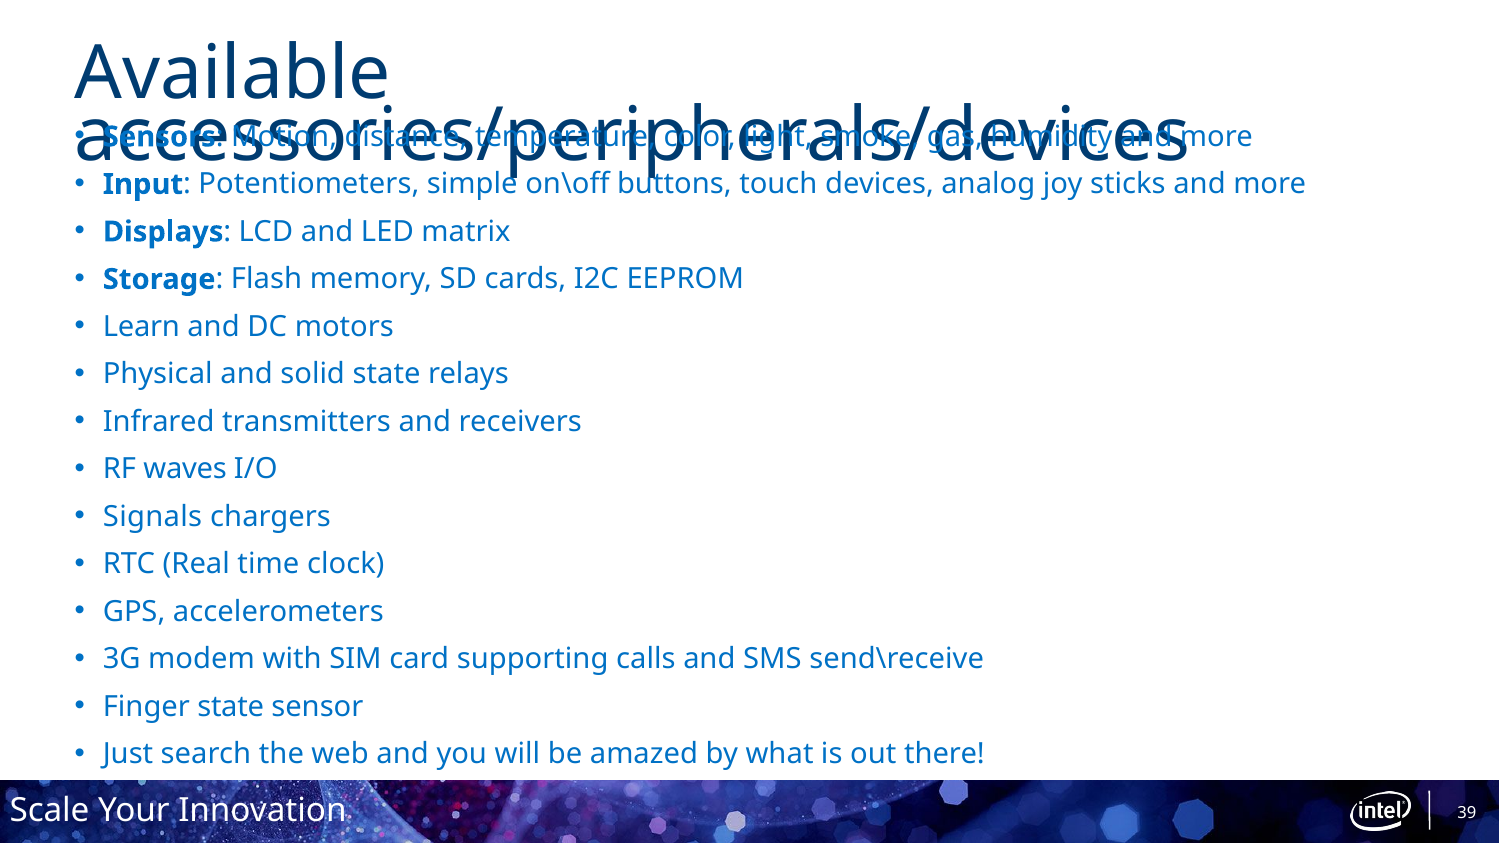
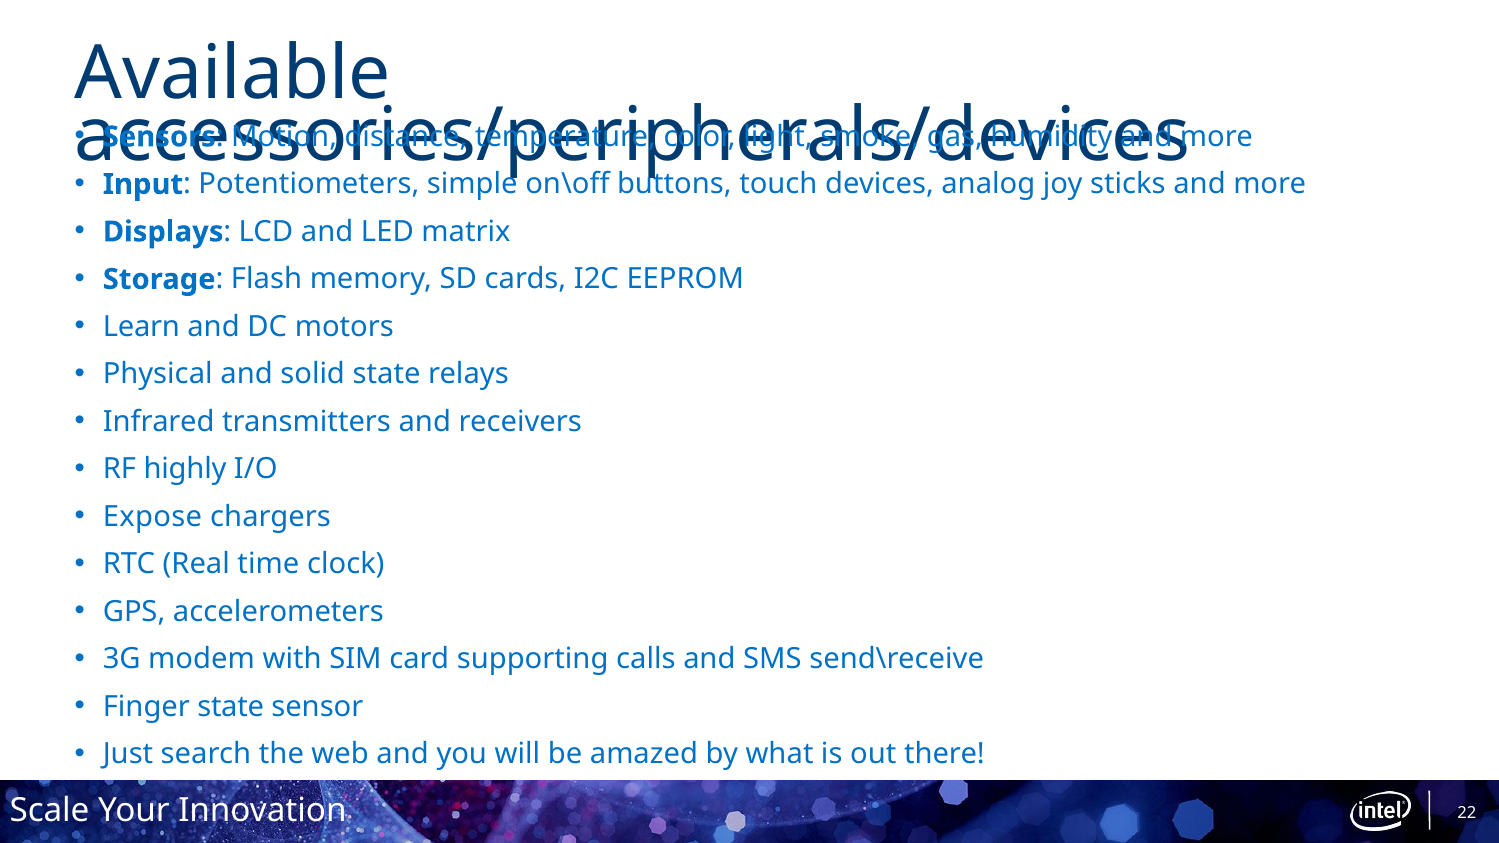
waves: waves -> highly (185, 469)
Signals: Signals -> Expose (153, 517)
39: 39 -> 22 (1467, 813)
